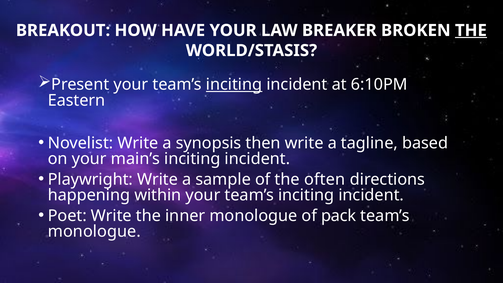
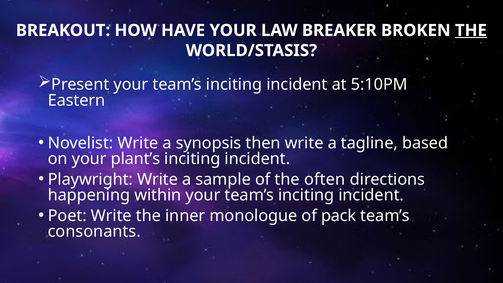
inciting underline: present -> none (234, 84)
6:10PM: 6:10PM -> 5:10PM (379, 84)
main’s: main’s -> plant’s (135, 159)
monologue: monologue -> consonants (94, 231)
